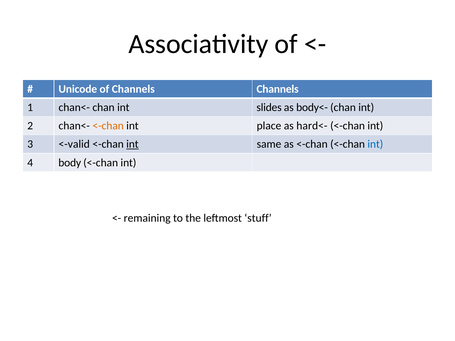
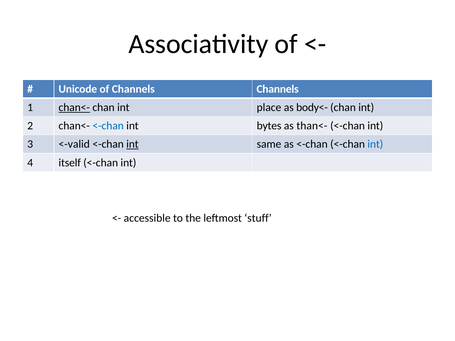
chan<- underline: none -> present (74, 107)
slides: slides -> place (269, 107)
<-chan colour: orange -> blue (108, 126)
place: place -> bytes (269, 126)
hard<-: hard<- -> than<- (312, 126)
body: body -> itself (70, 163)
remaining: remaining -> accessible (147, 218)
